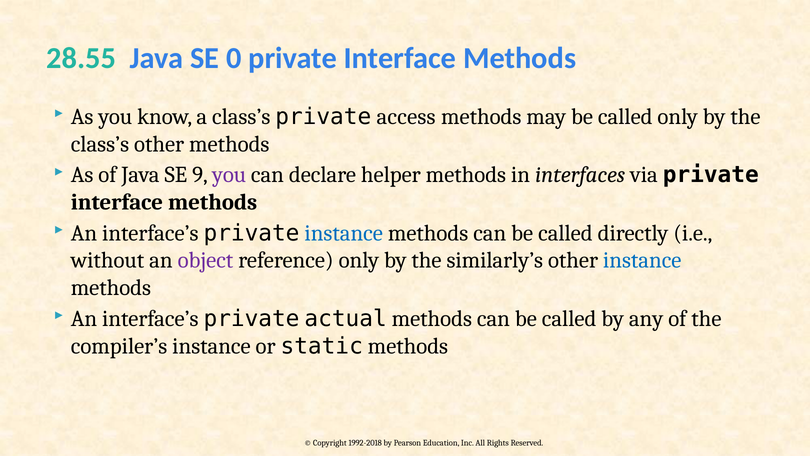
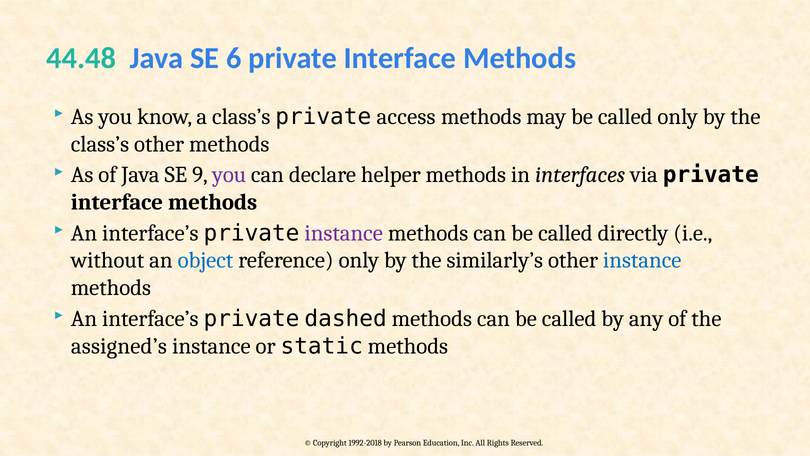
28.55: 28.55 -> 44.48 (81, 58)
0: 0 -> 6 (234, 58)
instance colour: blue -> purple (344, 233)
object colour: purple -> blue (205, 260)
actual: actual -> dashed (346, 318)
compiler’s: compiler’s -> assigned’s (119, 346)
